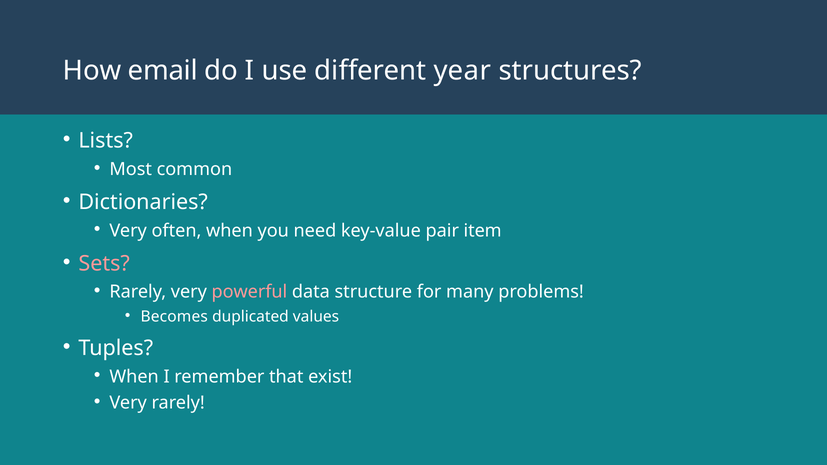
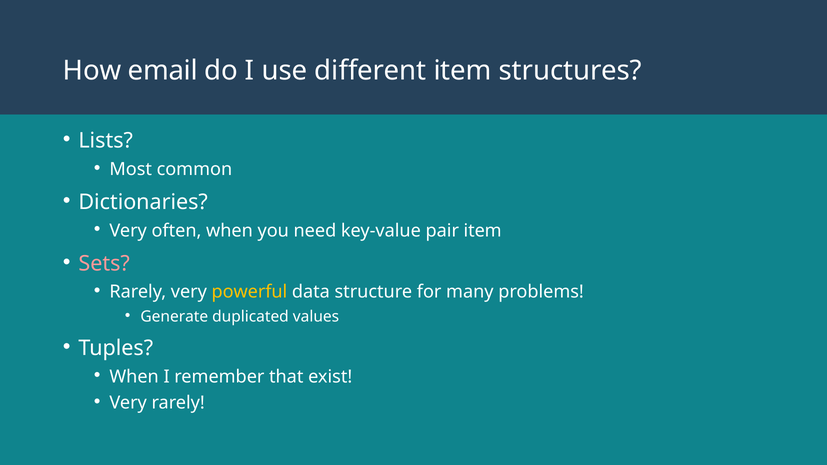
different year: year -> item (462, 71)
powerful colour: pink -> yellow (249, 292)
Becomes: Becomes -> Generate (174, 317)
